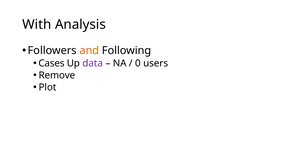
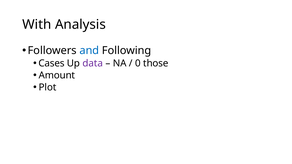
and colour: orange -> blue (89, 51)
users: users -> those (156, 63)
Remove: Remove -> Amount (57, 75)
